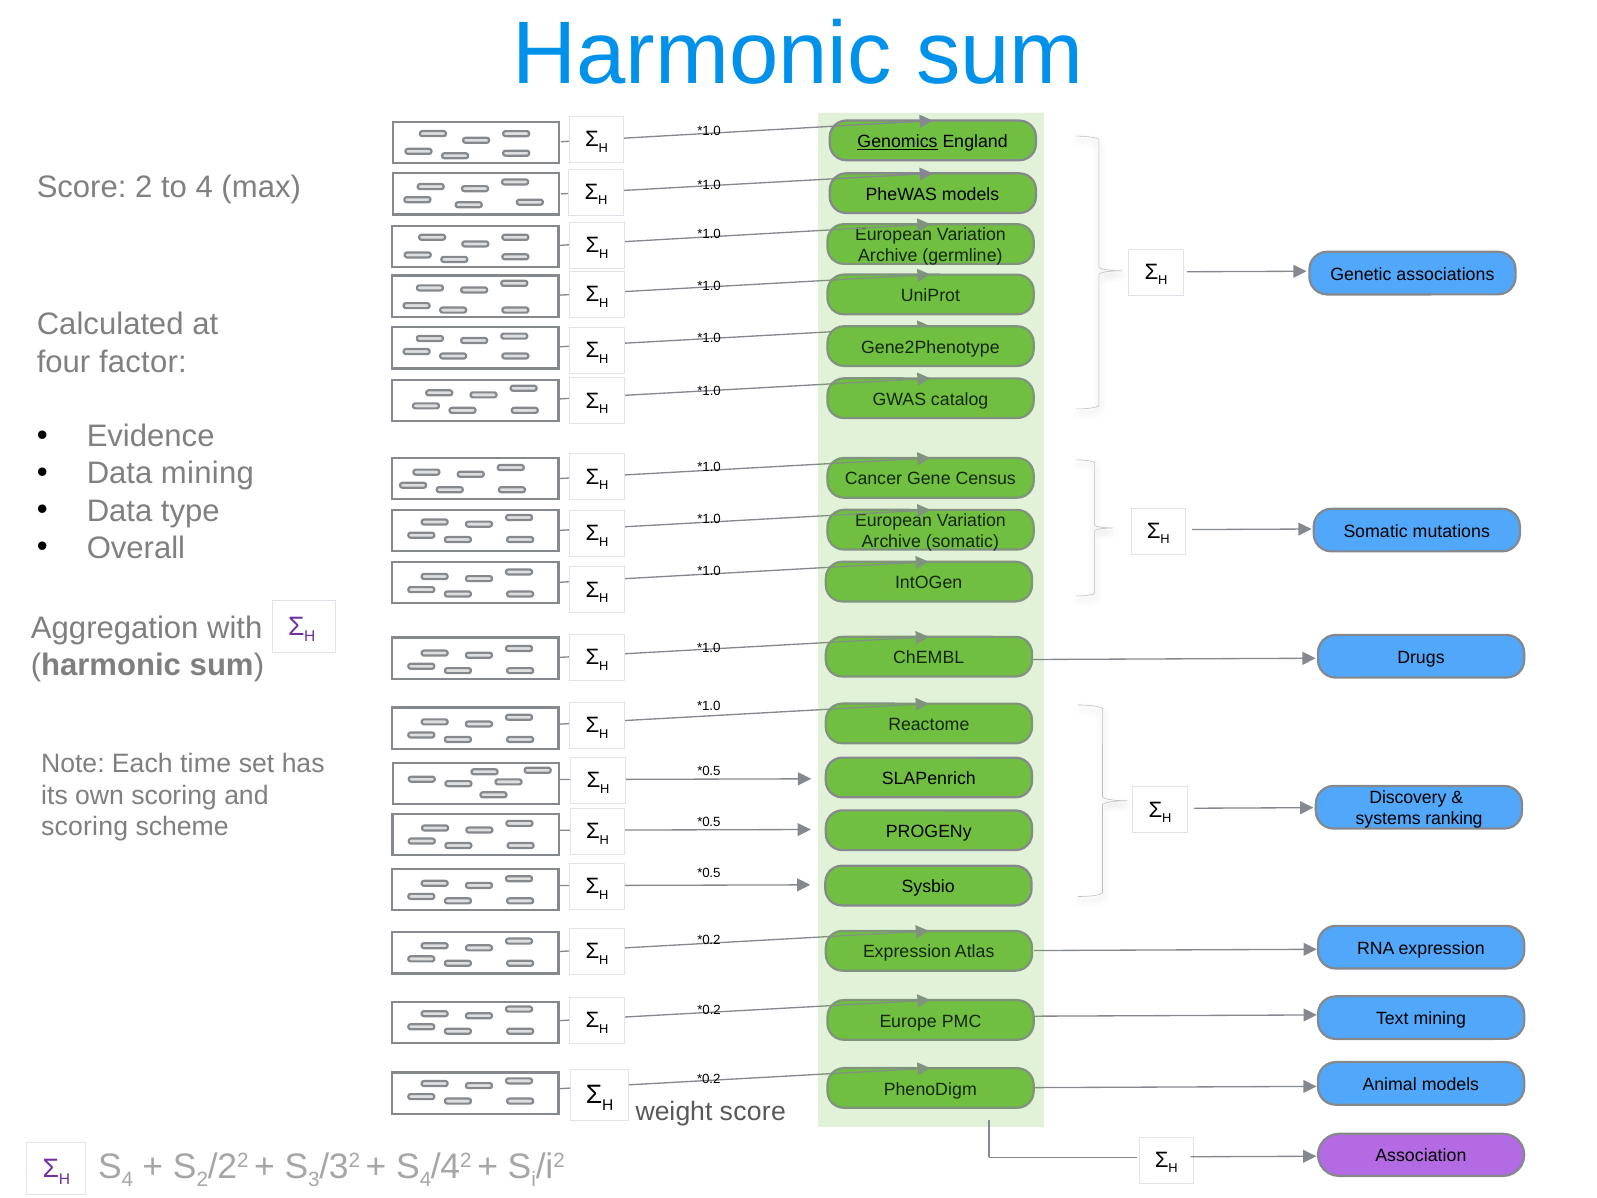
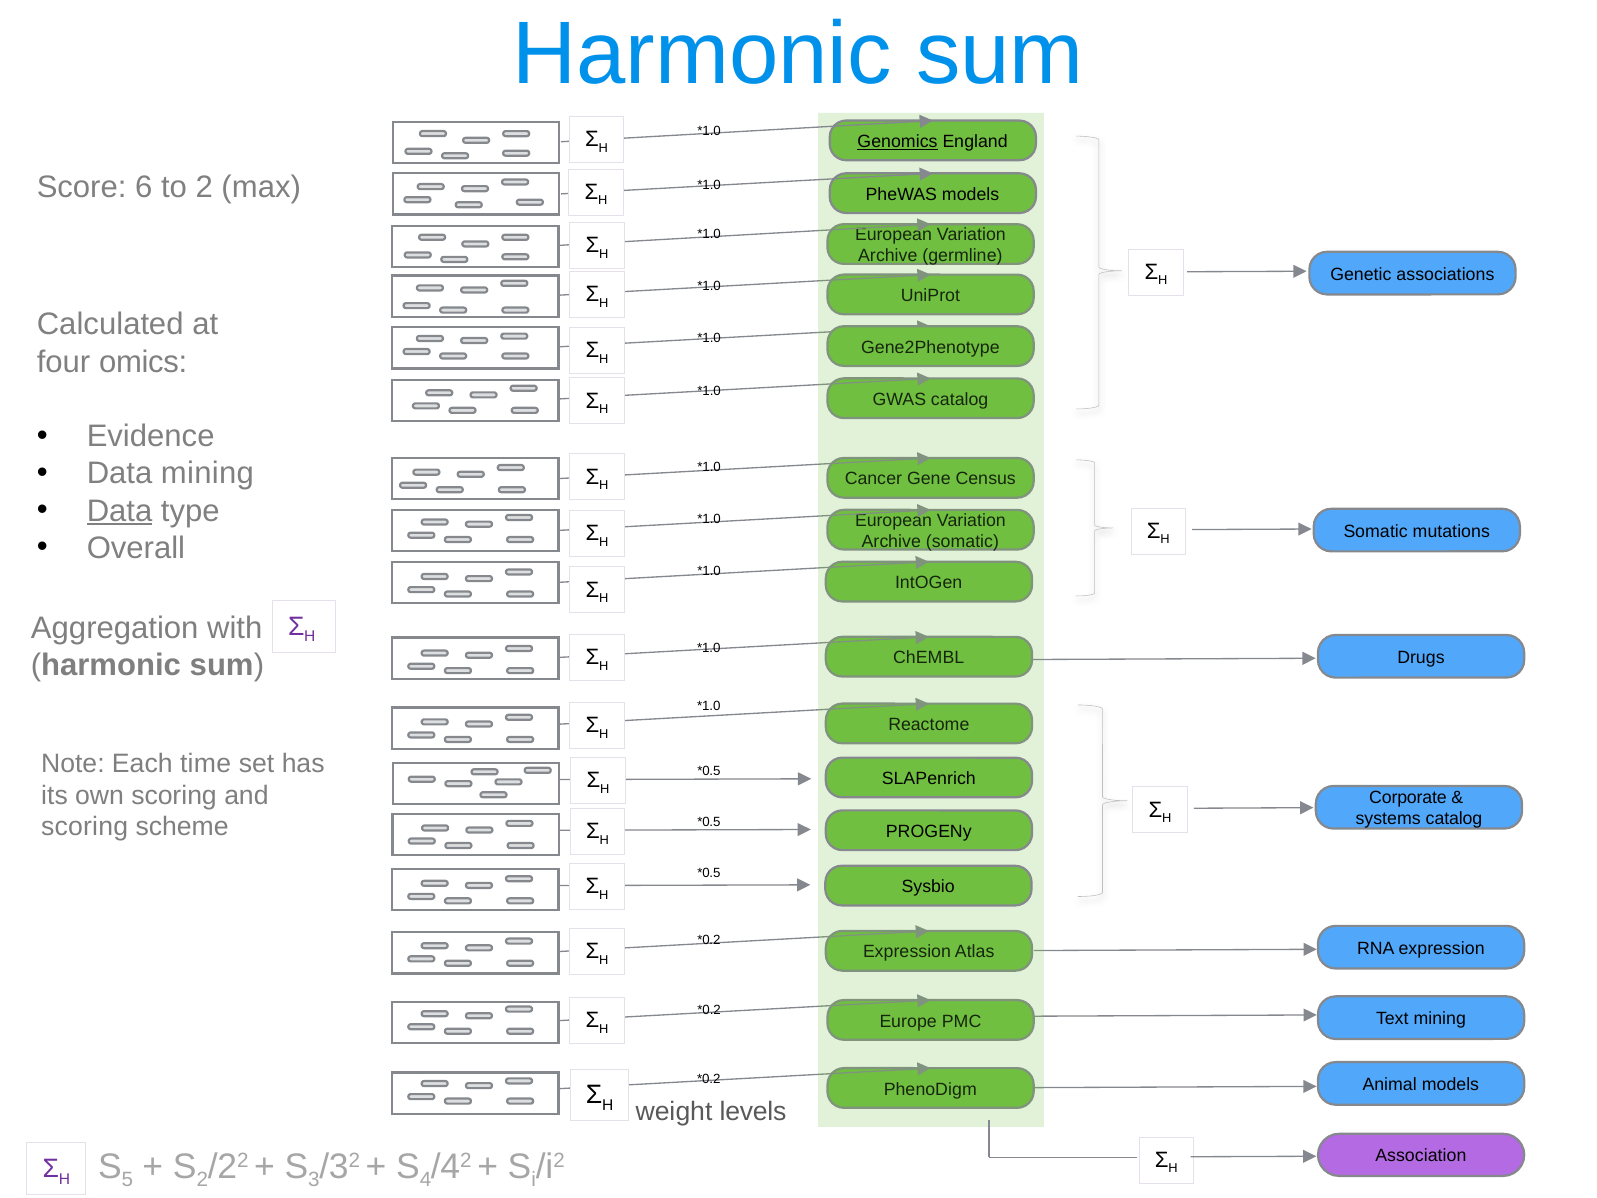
Score 2: 2 -> 6 (144, 187)
to 4: 4 -> 2 (204, 187)
factor: factor -> omics (143, 362)
Data underline: none -> present (120, 511)
Discovery: Discovery -> Corporate (1408, 798)
systems ranking: ranking -> catalog (1454, 819)
weight score: score -> levels (753, 1112)
4: 4 -> 5 (127, 1180)
